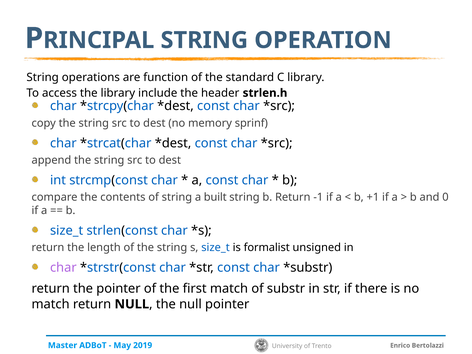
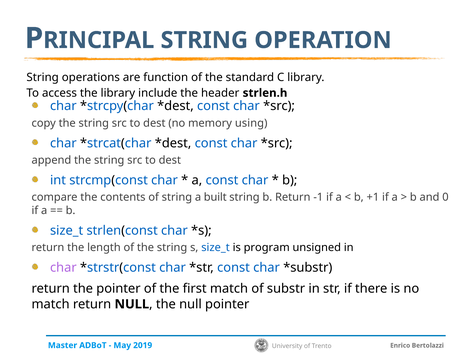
sprinf: sprinf -> using (251, 123)
formalist: formalist -> program (267, 248)
